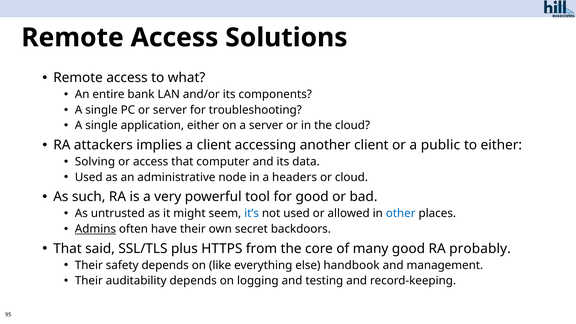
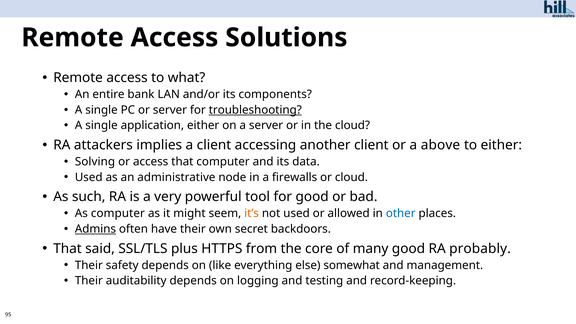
troubleshooting underline: none -> present (255, 110)
public: public -> above (440, 145)
headers: headers -> firewalls (295, 177)
As untrusted: untrusted -> computer (118, 213)
it’s colour: blue -> orange (252, 213)
handbook: handbook -> somewhat (352, 265)
